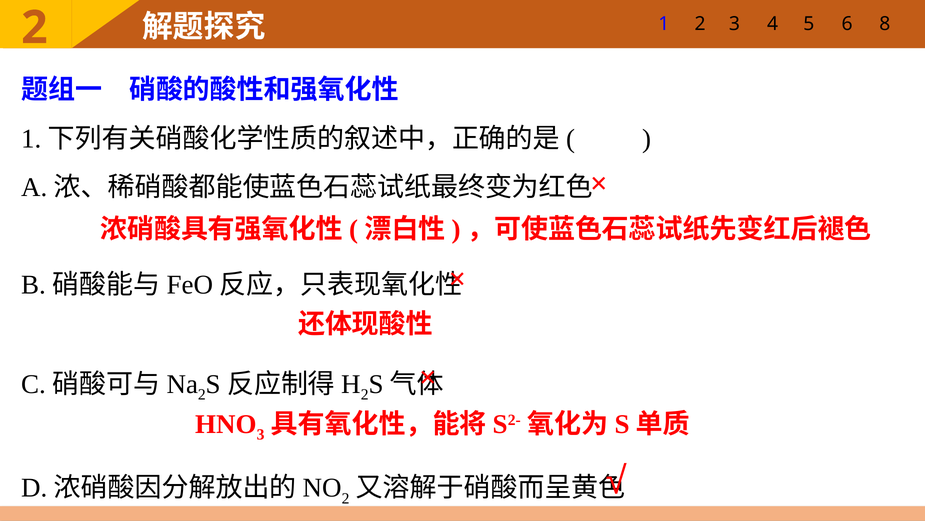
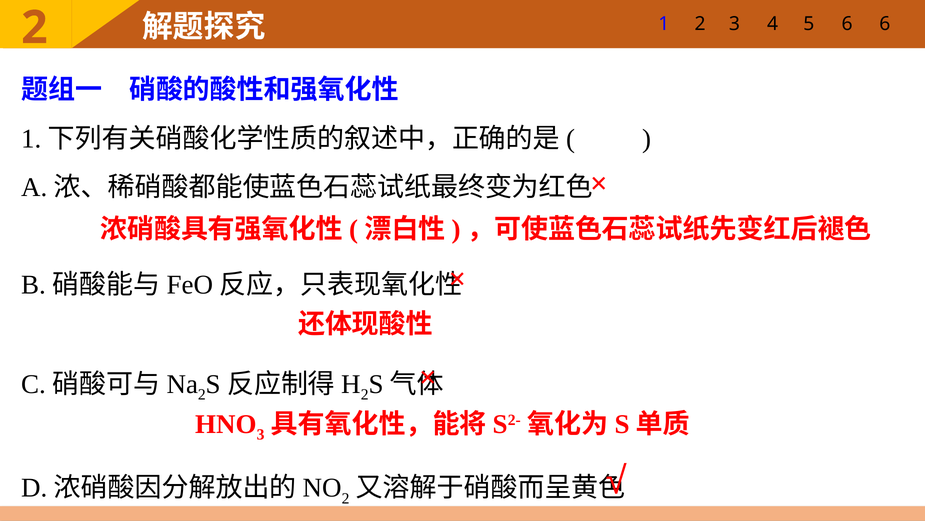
6 8: 8 -> 6 (885, 24)
